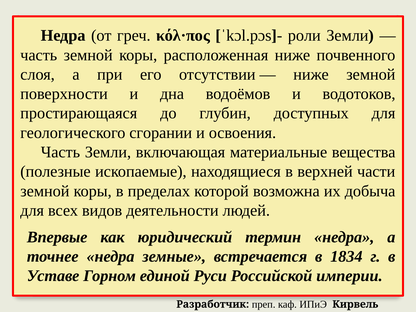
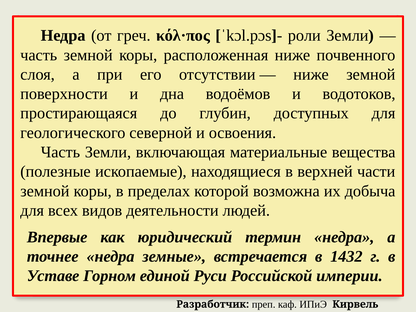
сгорании: сгорании -> северной (161, 133)
1834: 1834 -> 1432 (346, 257)
